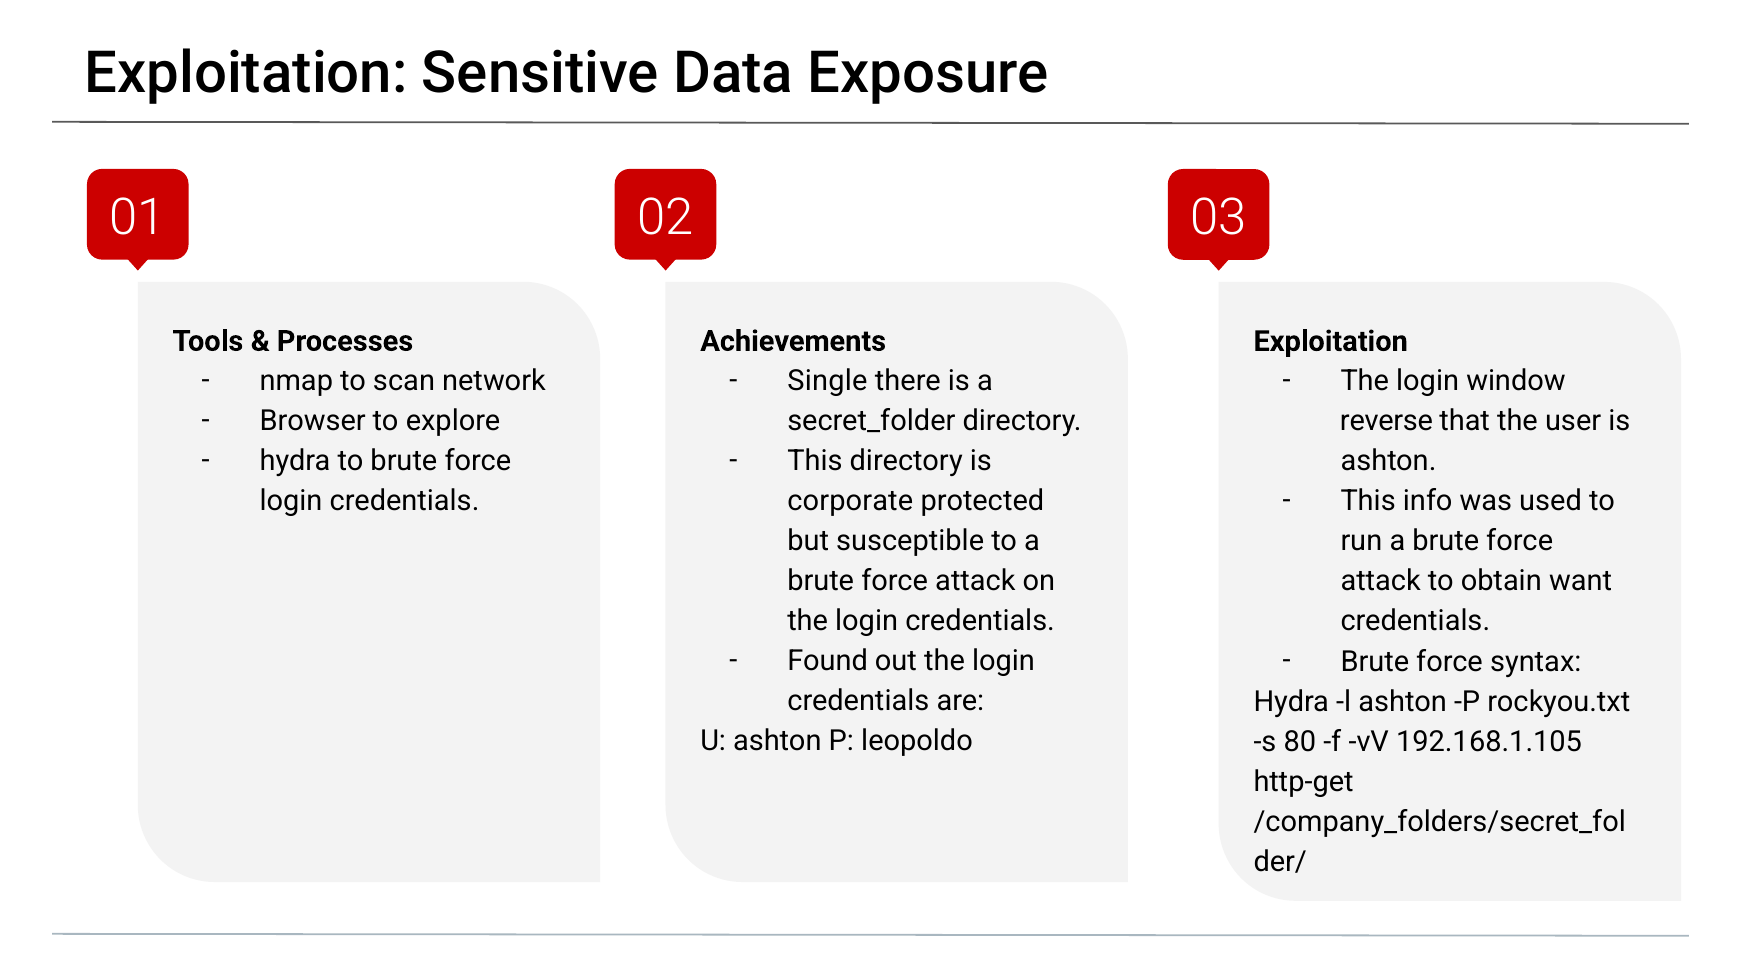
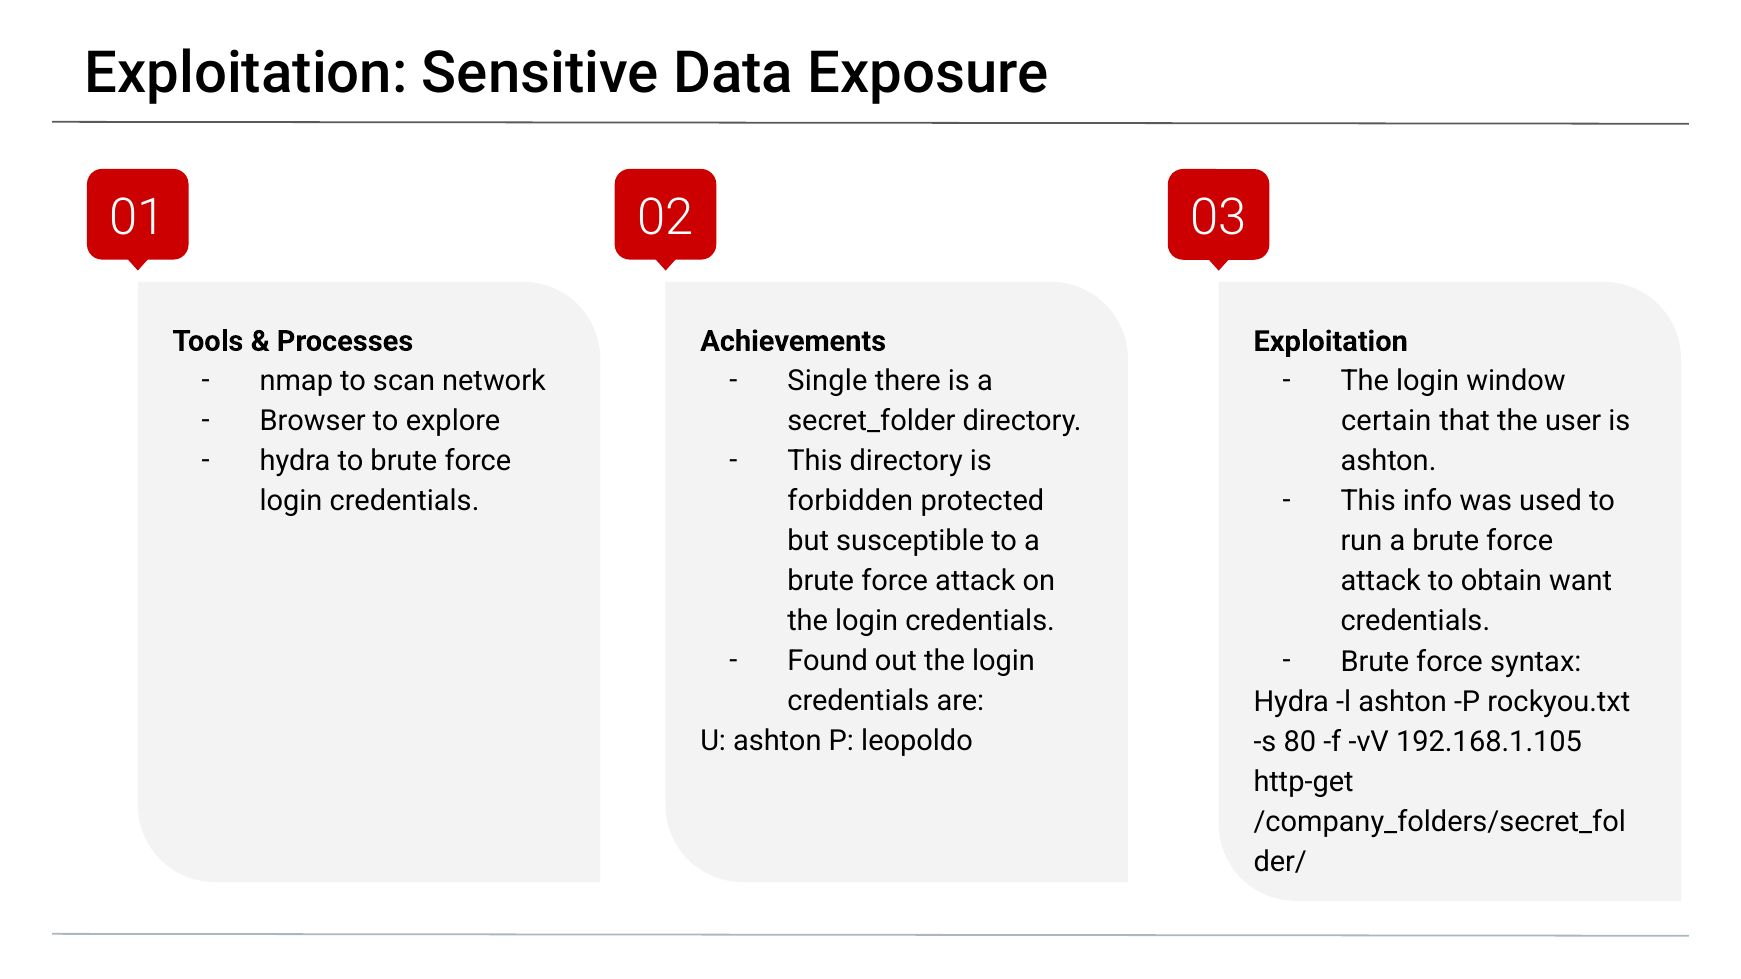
reverse: reverse -> certain (1386, 422)
corporate: corporate -> forbidden (850, 501)
